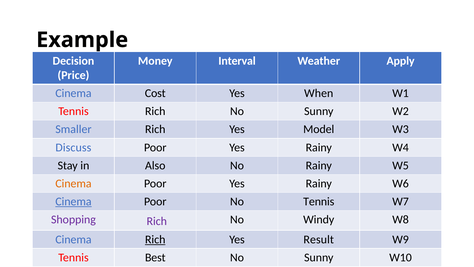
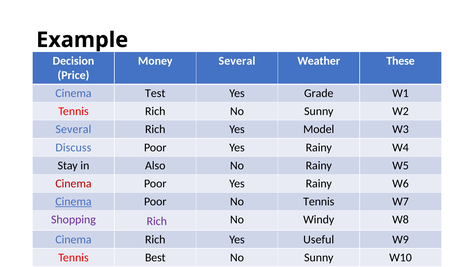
Money Interval: Interval -> Several (237, 61)
Apply: Apply -> These (401, 61)
Cost: Cost -> Test (155, 93)
When: When -> Grade (319, 93)
Smaller: Smaller -> Several (73, 129)
Cinema colour: orange -> red (73, 183)
Rich underline: present -> none (155, 239)
Result: Result -> Useful (319, 239)
